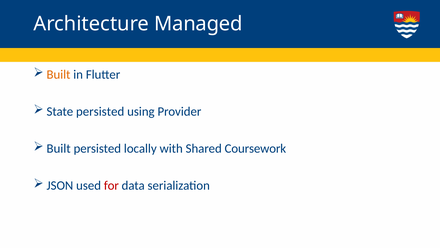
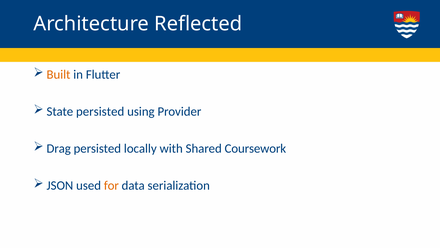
Managed: Managed -> Reflected (198, 24)
Built: Built -> Drag (59, 148)
for colour: red -> orange (111, 185)
